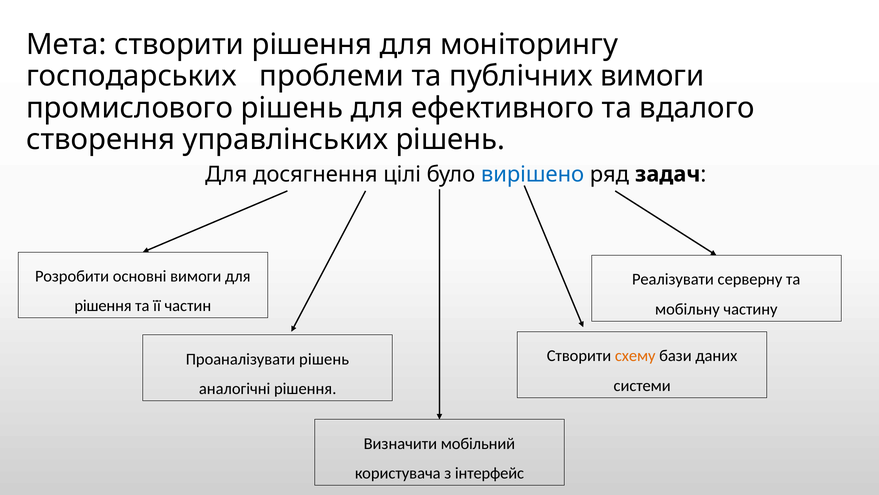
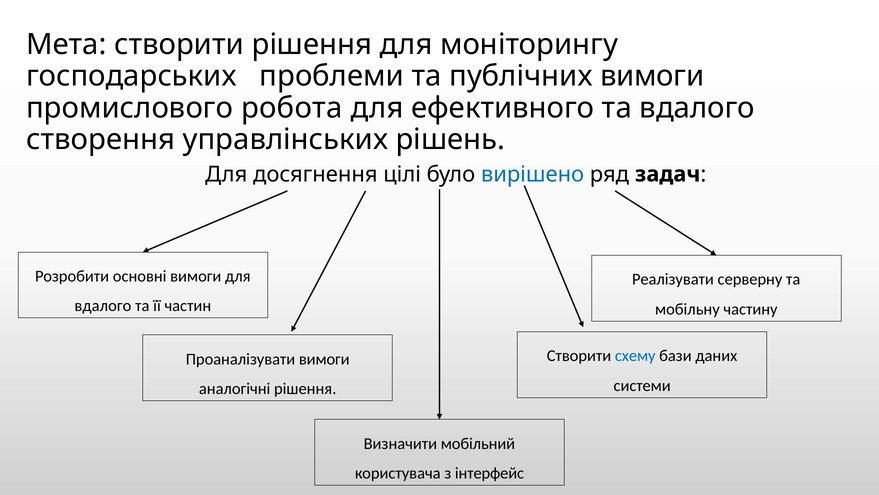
промислового рішень: рішень -> робота (292, 108)
рішення: рішення -> вдалого (103, 306)
схему colour: orange -> blue (635, 355)
Проаналізувати рішень: рішень -> вимоги (324, 359)
